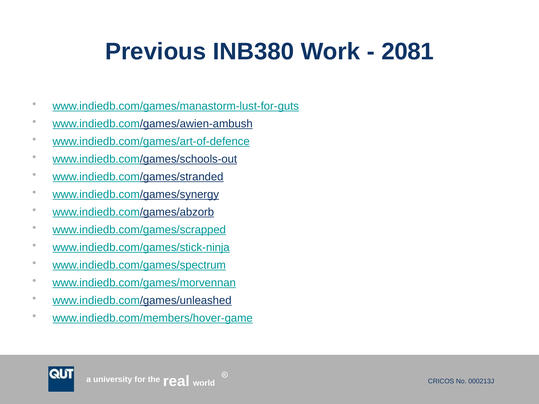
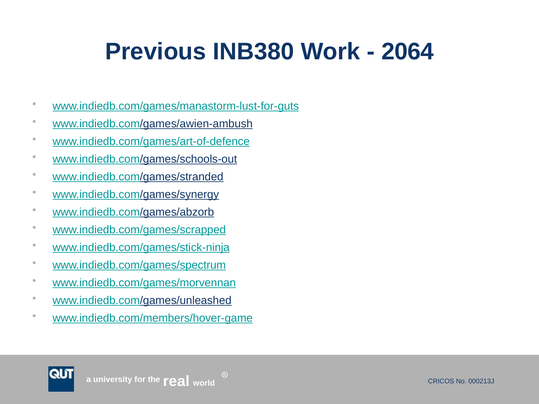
2081: 2081 -> 2064 (408, 52)
